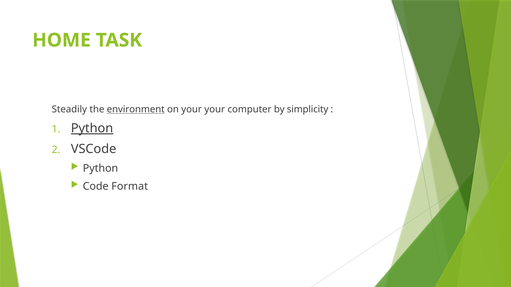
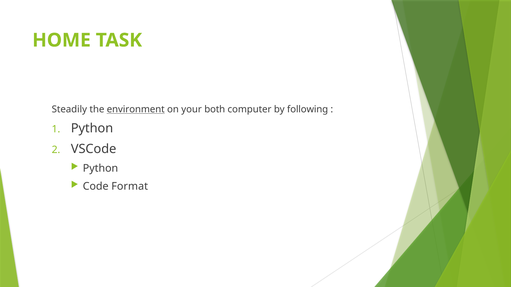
your your: your -> both (215, 110)
simplicity: simplicity -> following (308, 110)
Python underline: present -> none (92, 129)
